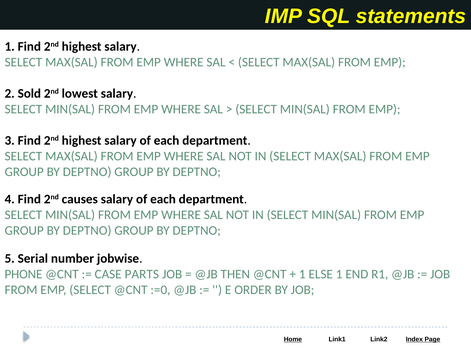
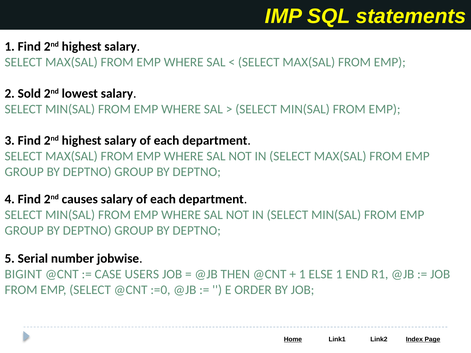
PHONE: PHONE -> BIGINT (23, 274)
PARTS: PARTS -> USERS (142, 274)
